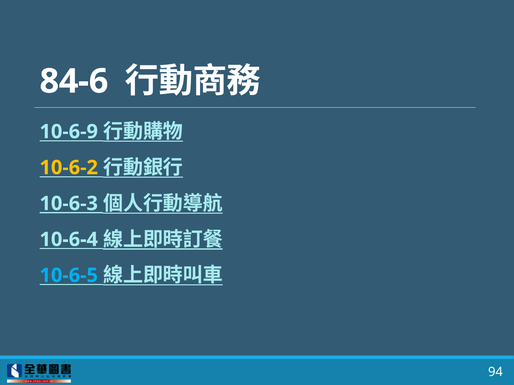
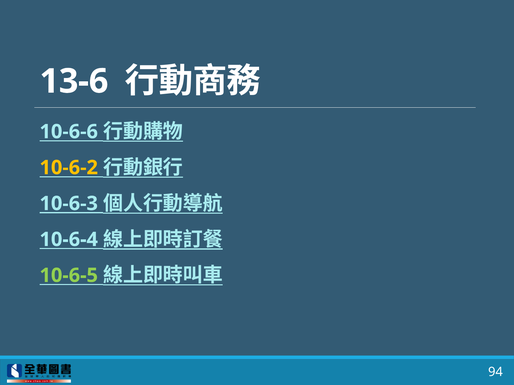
84-6: 84-6 -> 13-6 (74, 81)
10-6-9: 10-6-9 -> 10-6-6 (69, 132)
10-6-5 colour: light blue -> light green (69, 276)
